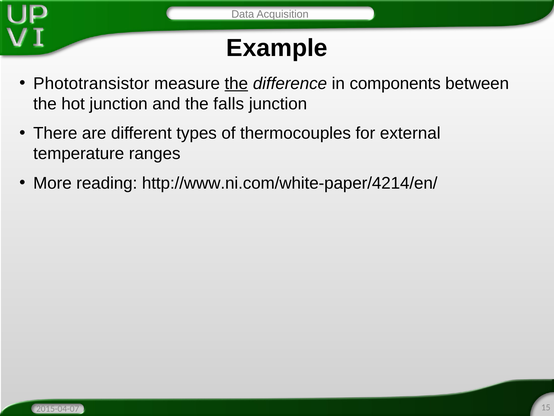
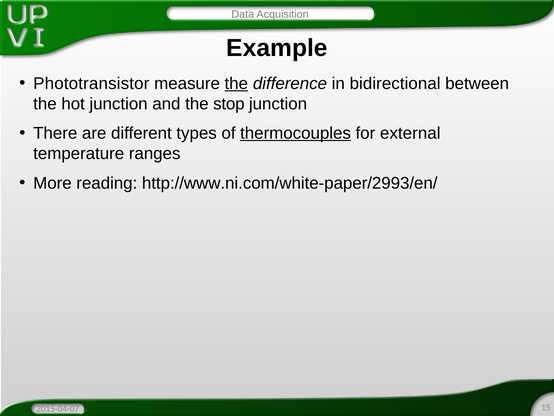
components: components -> bidirectional (395, 83)
falls: falls -> stop (229, 104)
thermocouples underline: none -> present (296, 133)
http://www.ni.com/white-paper/4214/en/: http://www.ni.com/white-paper/4214/en/ -> http://www.ni.com/white-paper/2993/en/ (290, 183)
